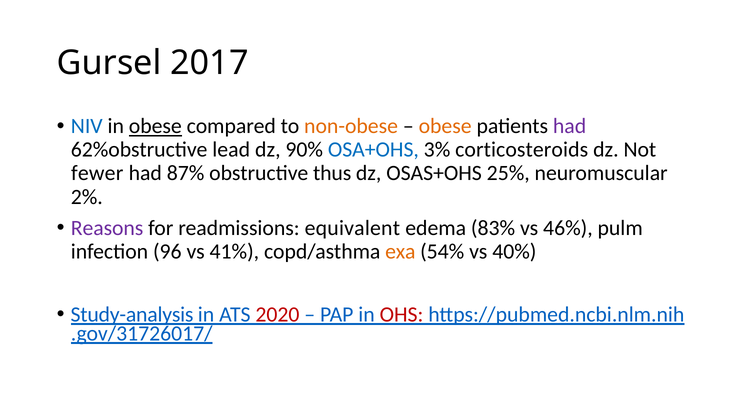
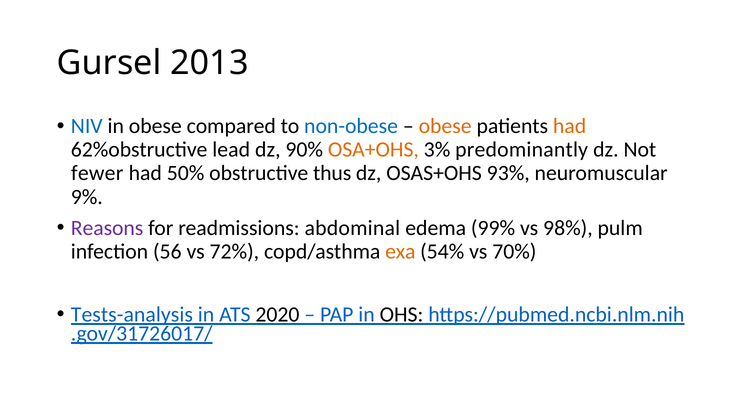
2017: 2017 -> 2013 (209, 63)
obese underline: present -> none (155, 126)
non-obese colour: orange -> blue (351, 126)
had colour: purple -> orange (570, 126)
OSA+OHS colour: blue -> orange (373, 150)
corticosteroids: corticosteroids -> predominantly (522, 150)
87%: 87% -> 50% (186, 173)
25%: 25% -> 93% (508, 173)
2%: 2% -> 9% (87, 197)
equivalent: equivalent -> abdominal (352, 228)
83%: 83% -> 99% (493, 228)
46%: 46% -> 98% (568, 228)
96: 96 -> 56 (167, 251)
41%: 41% -> 72% (234, 251)
40%: 40% -> 70% (514, 251)
Study-analysis: Study-analysis -> Tests-analysis (132, 314)
2020 colour: red -> black (277, 314)
OHS colour: red -> black (402, 314)
